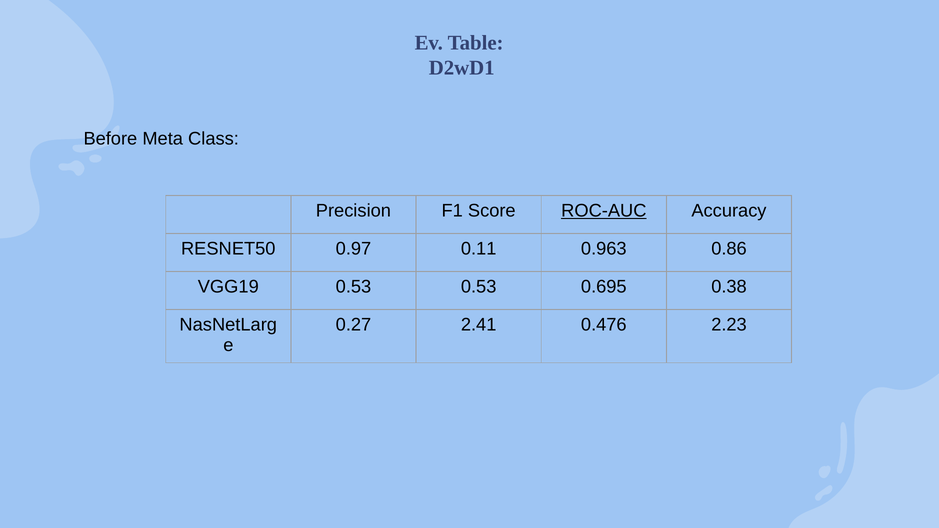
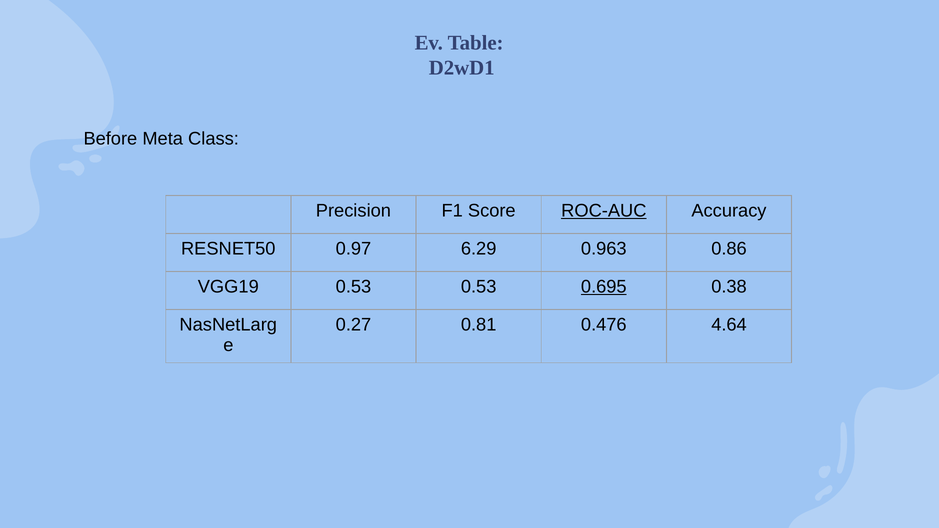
0.11: 0.11 -> 6.29 (479, 249)
0.695 underline: none -> present (604, 287)
2.41: 2.41 -> 0.81 (479, 325)
2.23: 2.23 -> 4.64 (729, 325)
